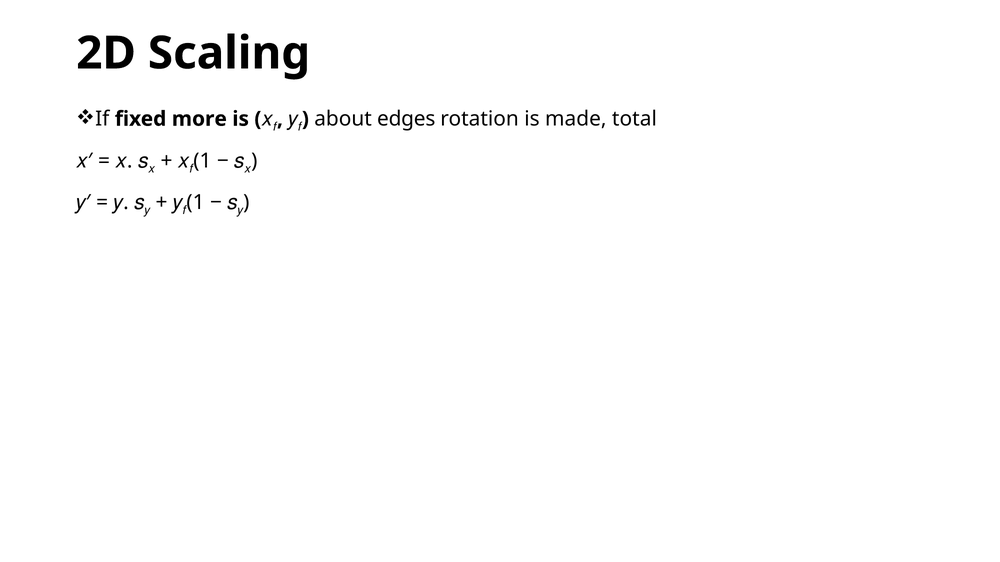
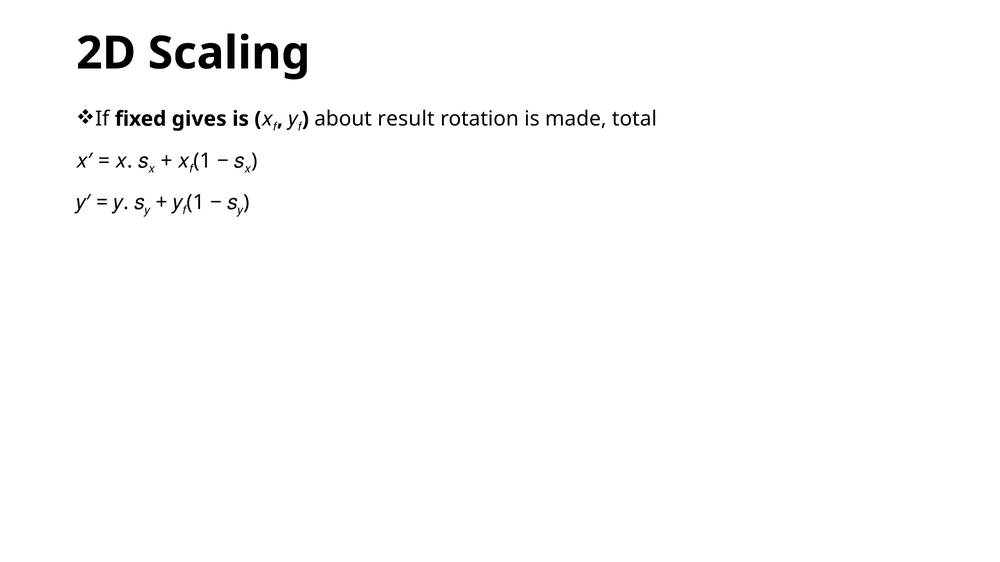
more: more -> gives (199, 119)
edges: edges -> result (406, 119)
